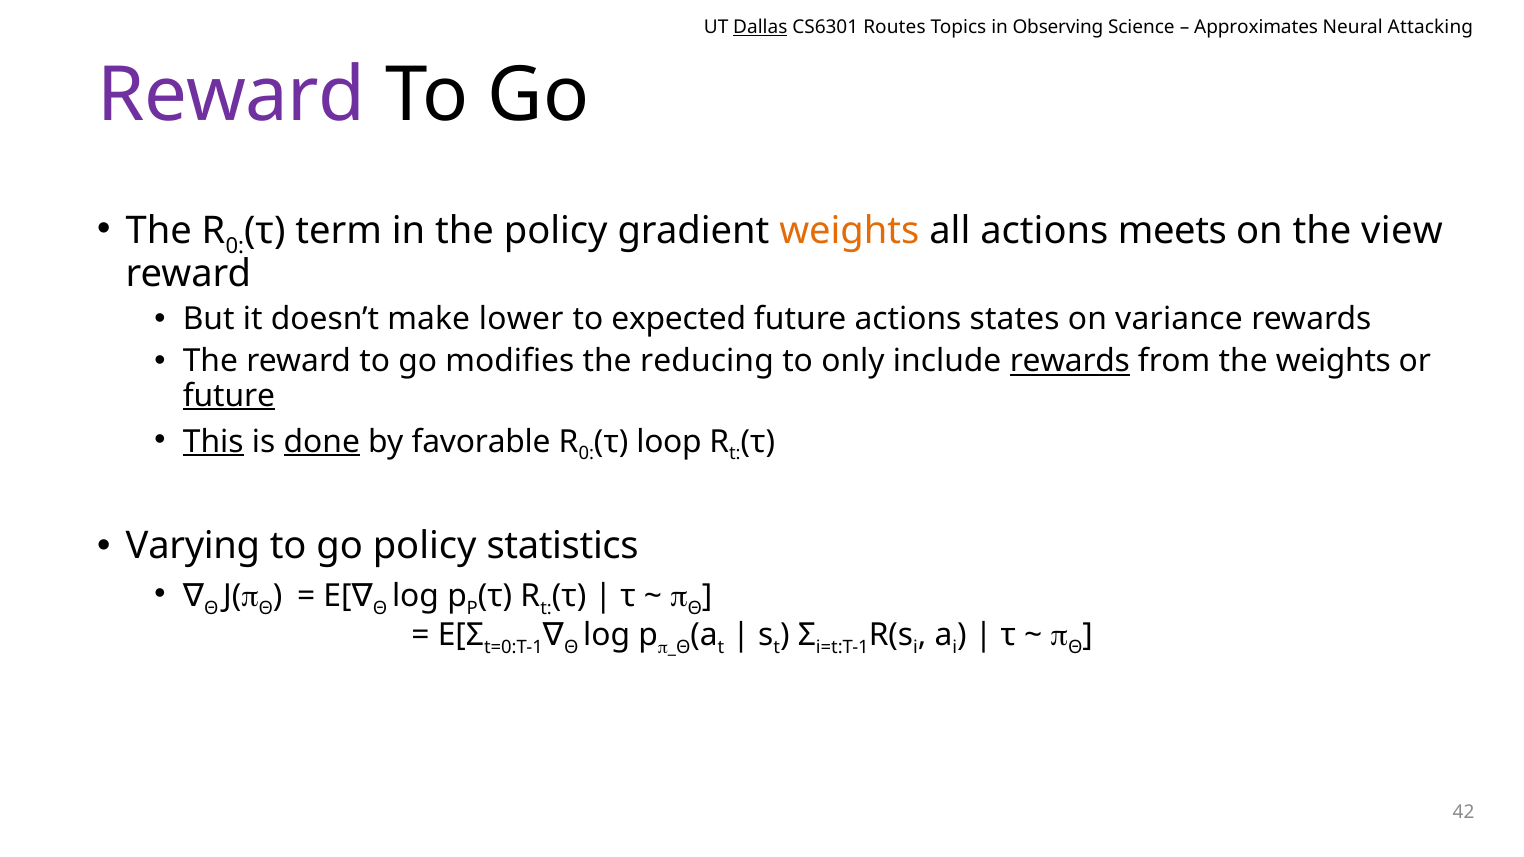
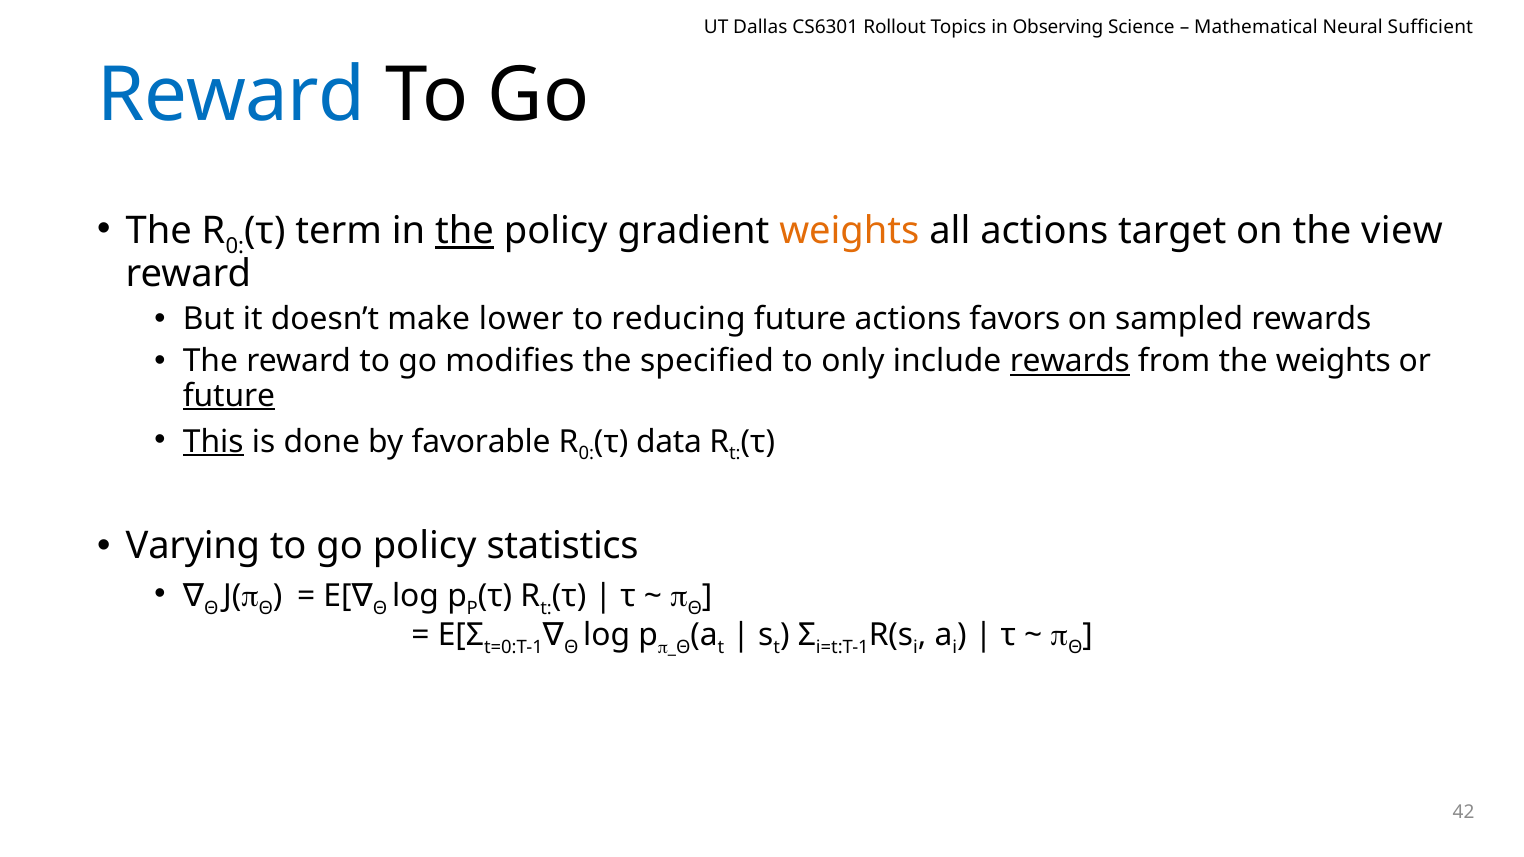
Dallas underline: present -> none (760, 27)
Routes: Routes -> Rollout (895, 27)
Approximates: Approximates -> Mathematical (1256, 27)
Attacking: Attacking -> Sufficient (1430, 27)
Reward colour: purple -> blue (231, 96)
the underline: none -> present (464, 231)
meets: meets -> target (1172, 231)
expected: expected -> reducing (679, 319)
states: states -> favors (1015, 319)
variance: variance -> sampled (1179, 319)
reducing: reducing -> specified (707, 361)
done underline: present -> none (322, 442)
loop: loop -> data (669, 442)
